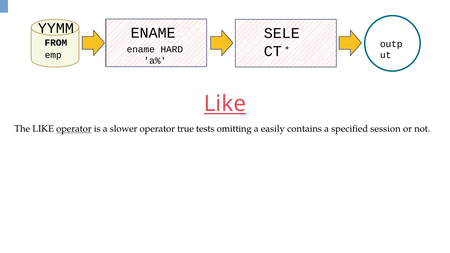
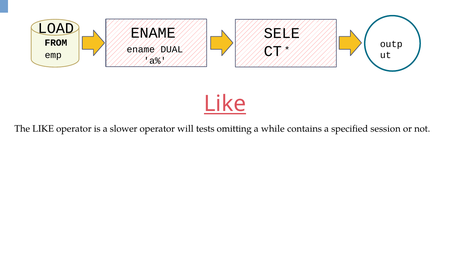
YYMM: YYMM -> LOAD (56, 28)
HARD: HARD -> DUAL (172, 49)
operator underline: present -> none (74, 129)
true: true -> will (185, 129)
easily: easily -> while (273, 129)
